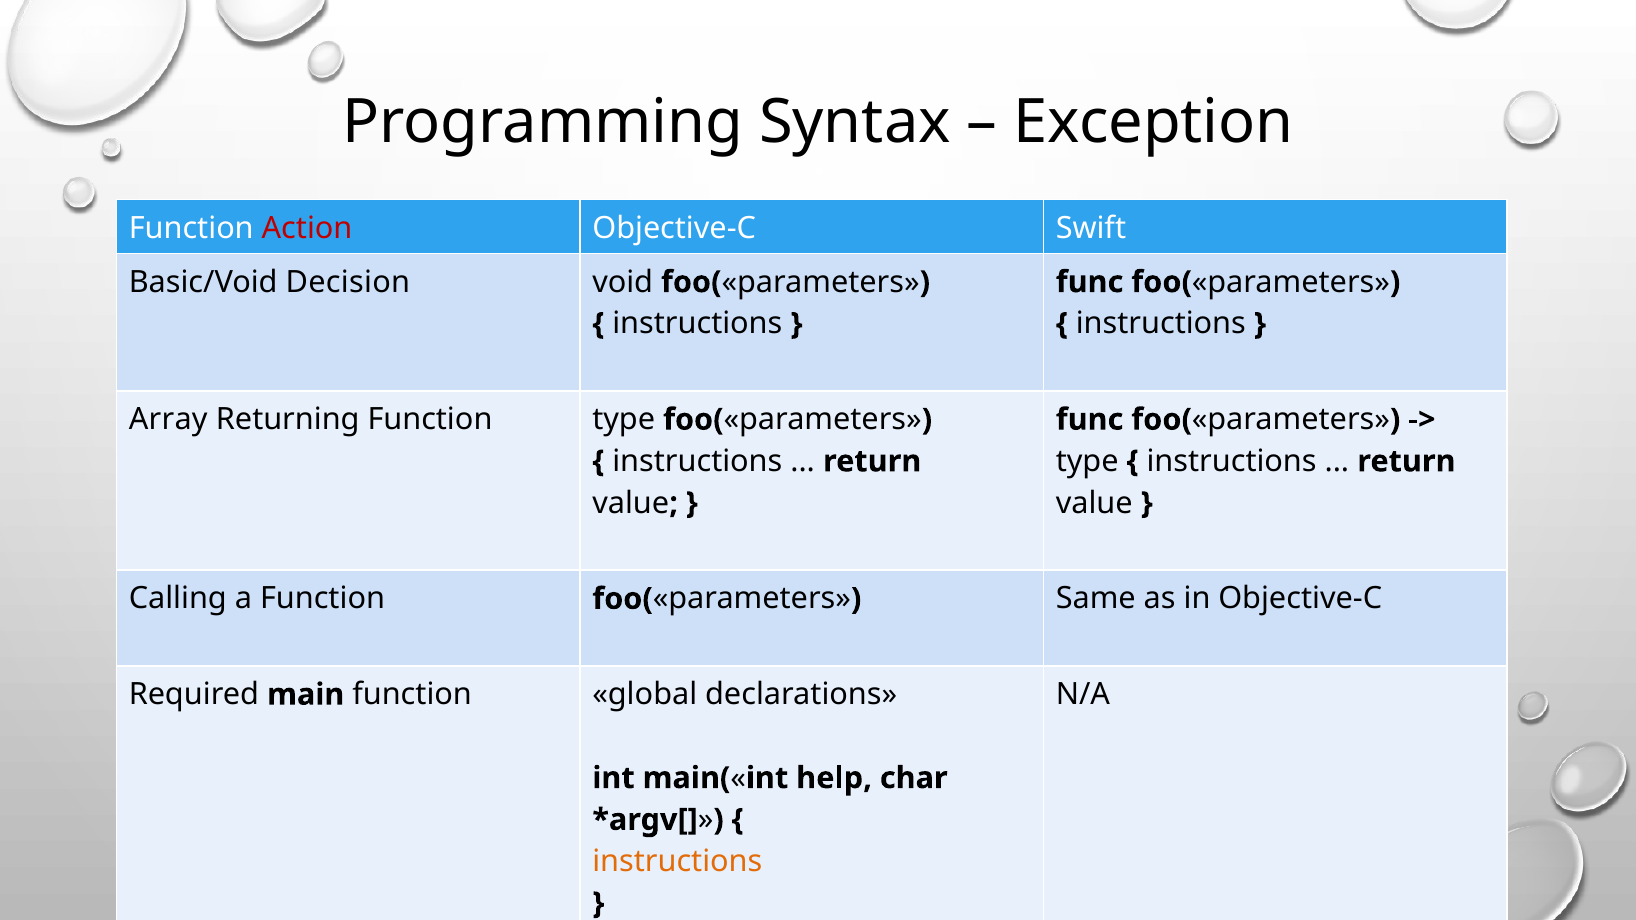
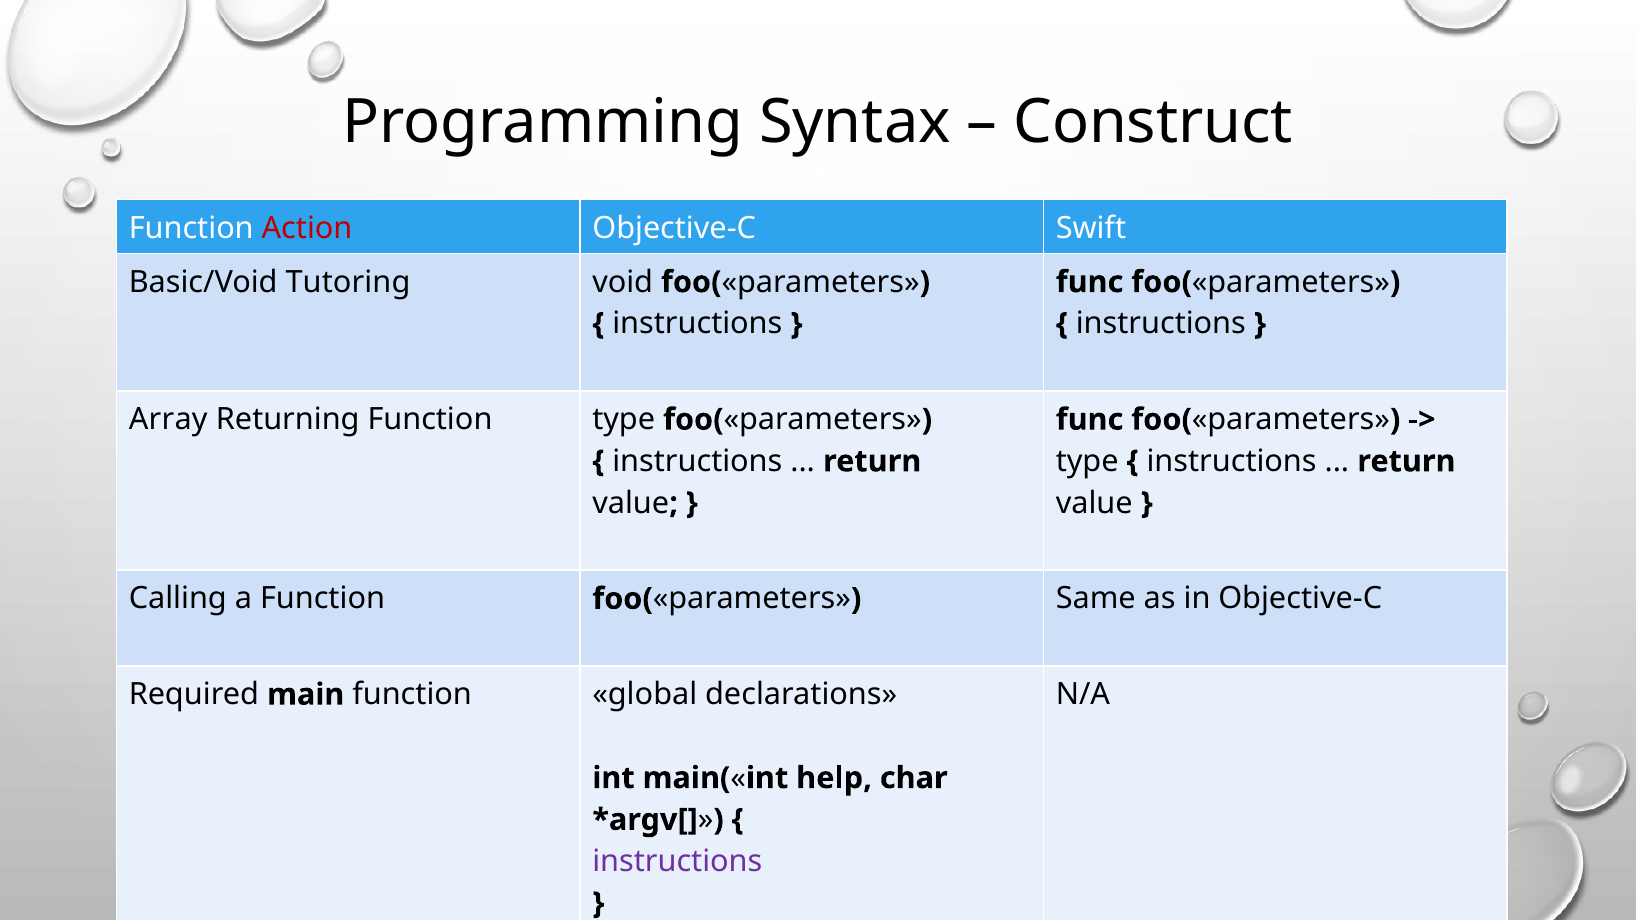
Exception: Exception -> Construct (1153, 122)
Decision: Decision -> Tutoring (348, 282)
instructions colour: orange -> purple (677, 862)
